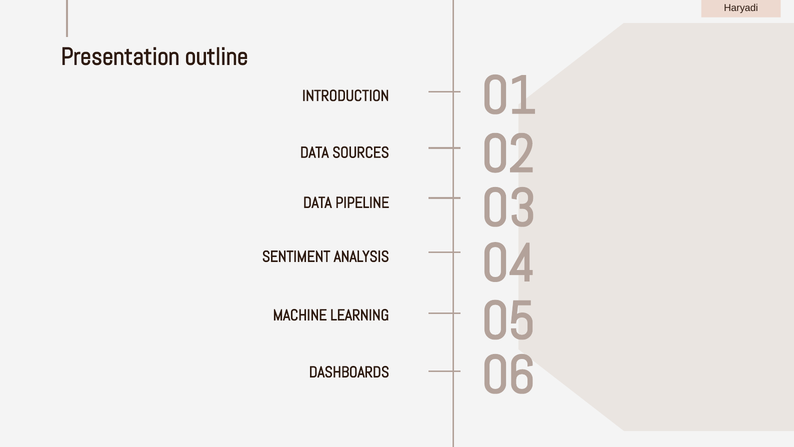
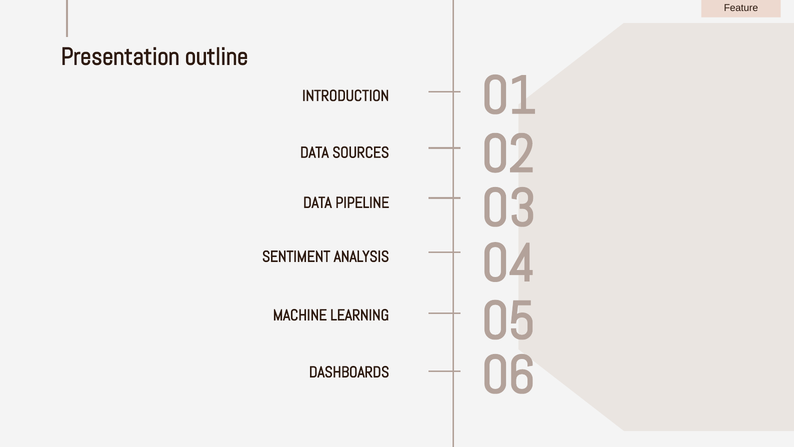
Haryadi: Haryadi -> Feature (741, 8)
